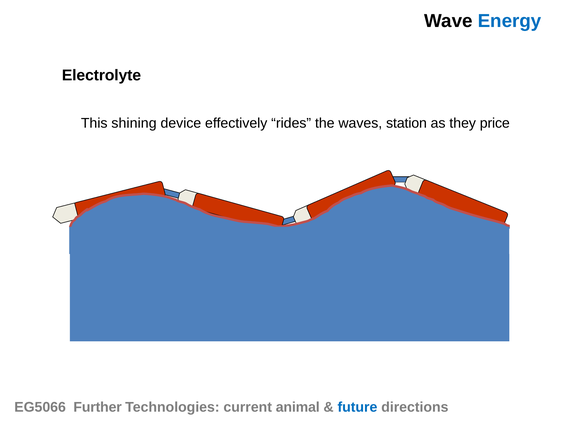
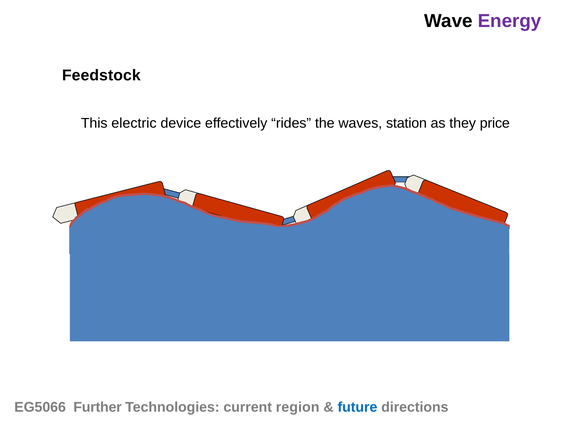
Energy colour: blue -> purple (510, 21)
Electrolyte: Electrolyte -> Feedstock (101, 75)
shining: shining -> electric (134, 123)
animal: animal -> region (298, 407)
